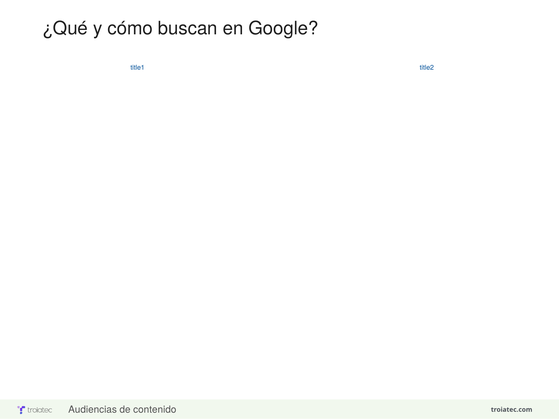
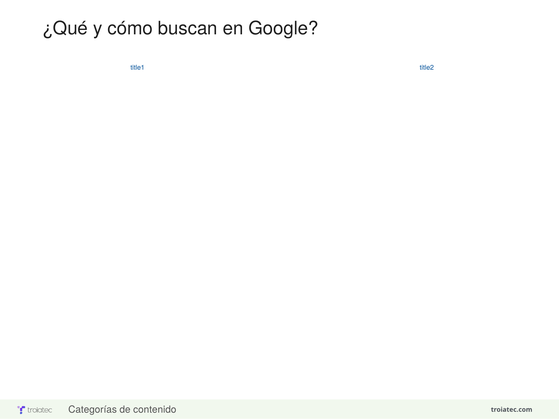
Audiencias: Audiencias -> Categorías (93, 410)
